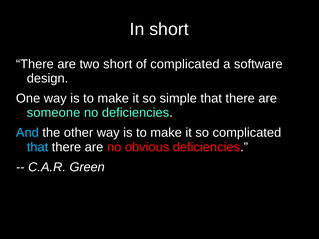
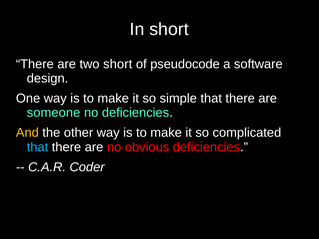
of complicated: complicated -> pseudocode (185, 64)
And colour: light blue -> yellow (27, 133)
Green: Green -> Coder (87, 167)
